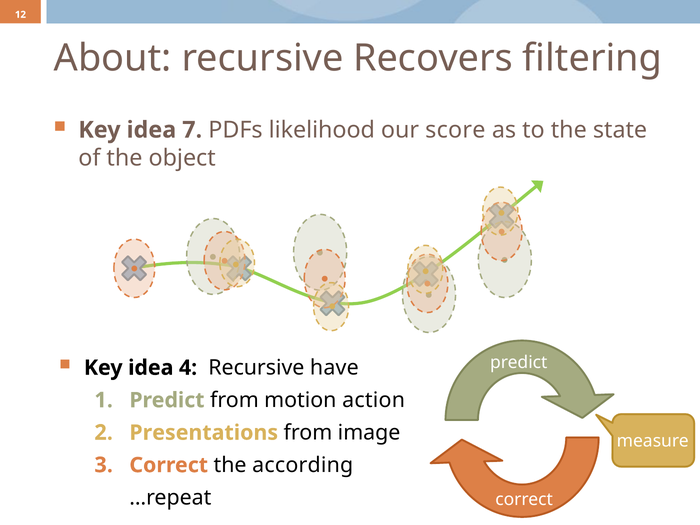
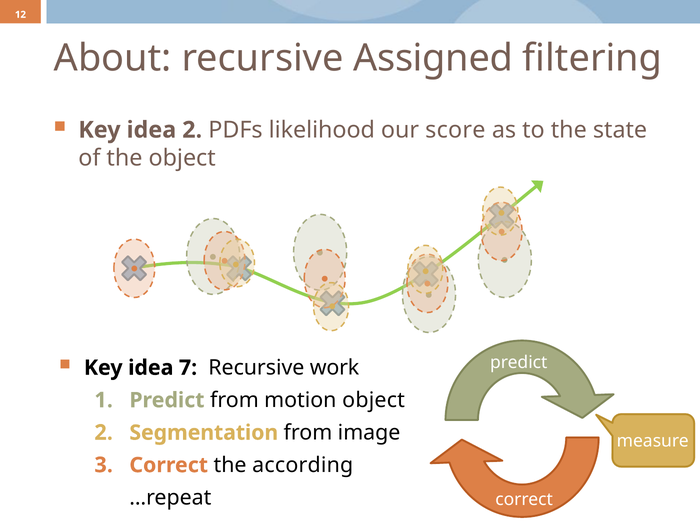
Recovers: Recovers -> Assigned (433, 58)
idea 7: 7 -> 2 (192, 130)
4: 4 -> 7 (188, 368)
have: have -> work (335, 368)
motion action: action -> object (374, 400)
Presentations: Presentations -> Segmentation (204, 433)
